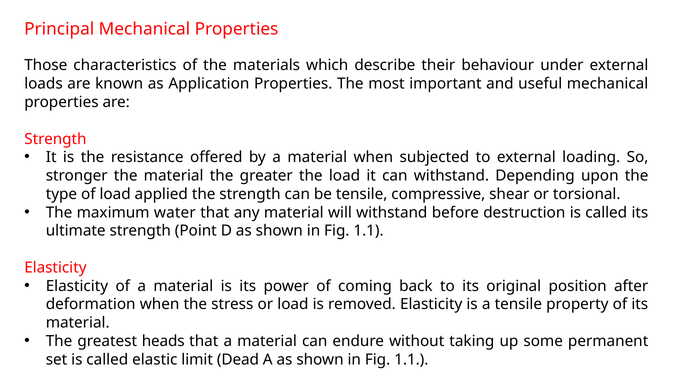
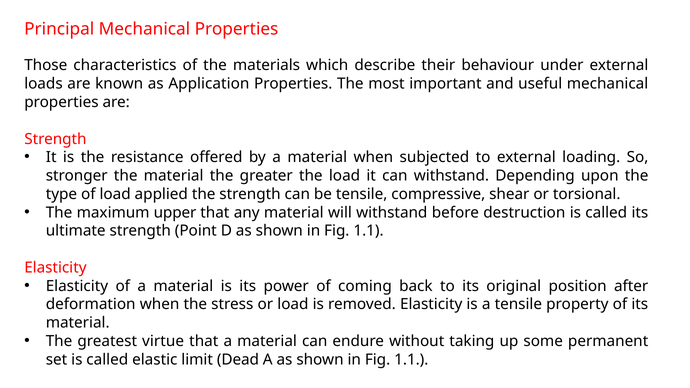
water: water -> upper (175, 213)
heads: heads -> virtue (163, 341)
